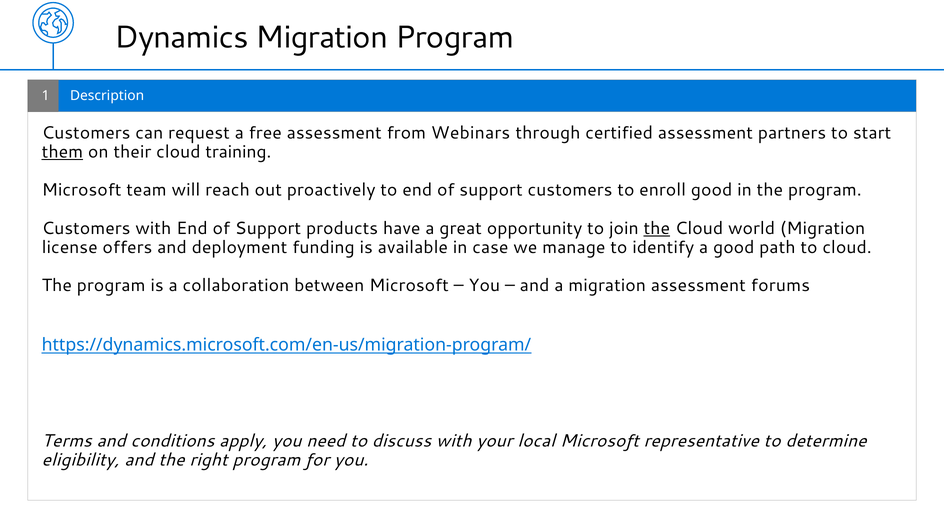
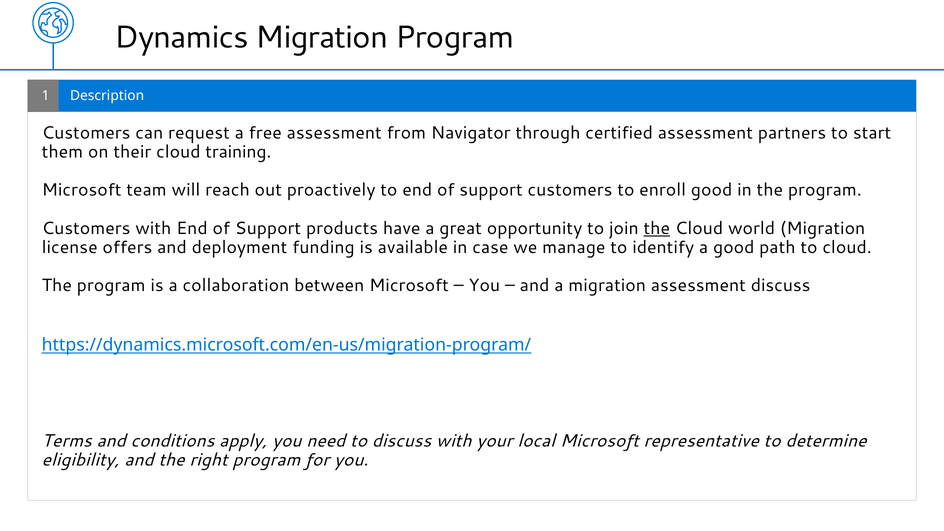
Webinars: Webinars -> Navigator (471, 133)
them underline: present -> none (62, 152)
assessment forums: forums -> discuss (781, 286)
